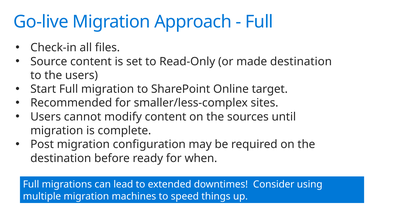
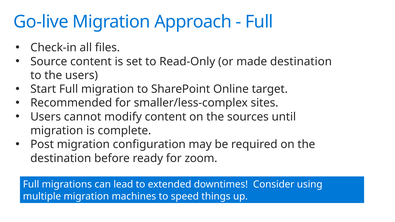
when: when -> zoom (201, 158)
